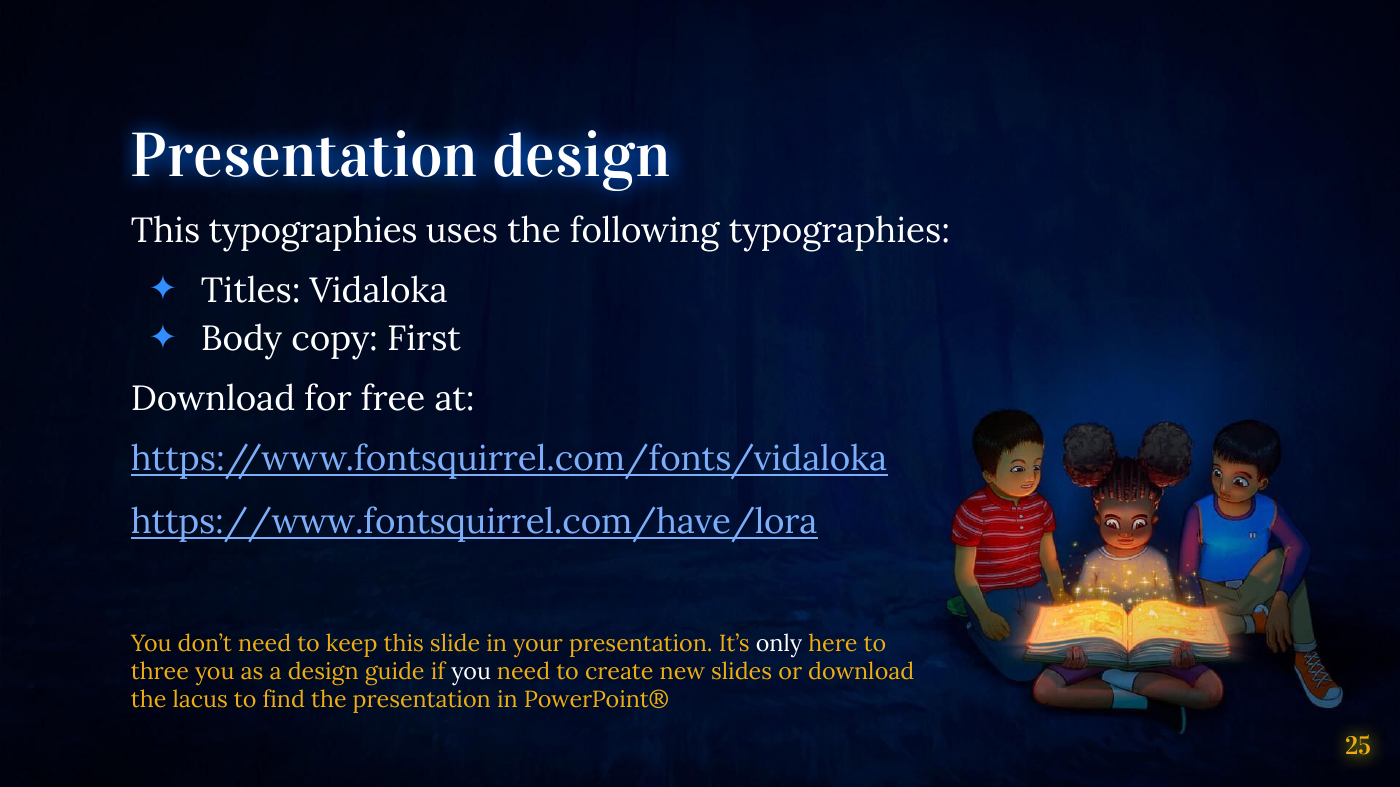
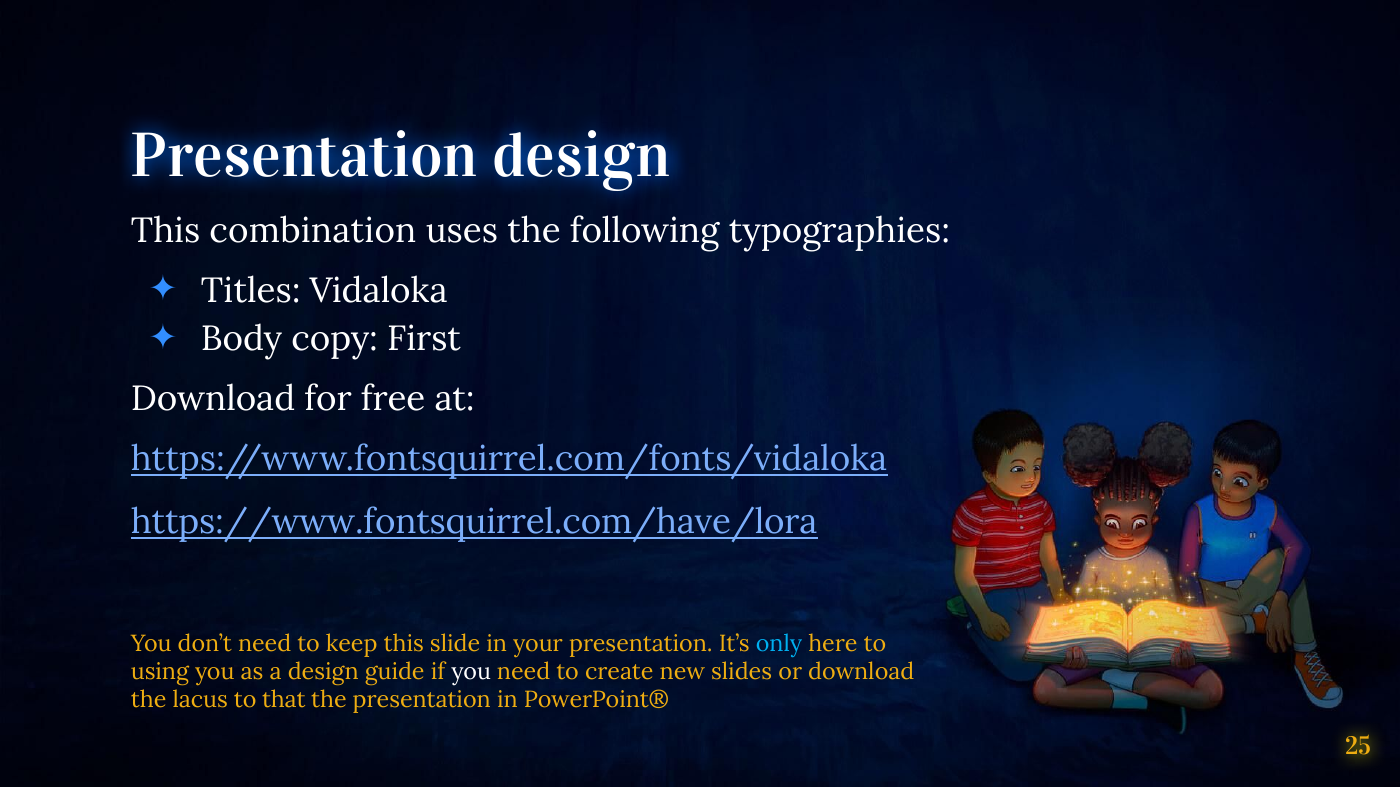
This typographies: typographies -> combination (313, 231)
only colour: white -> light blue (779, 644)
three: three -> using (160, 672)
find: find -> that (284, 700)
